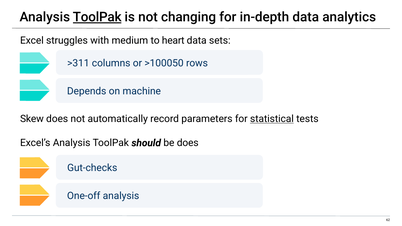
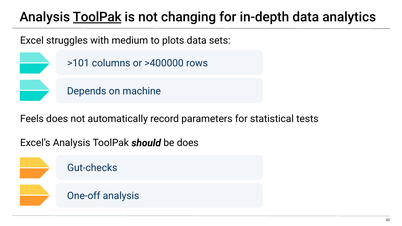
heart: heart -> plots (173, 40)
>311: >311 -> >101 (78, 63)
>100050: >100050 -> >400000 (164, 63)
Skew: Skew -> Feels (32, 119)
statistical underline: present -> none (272, 119)
